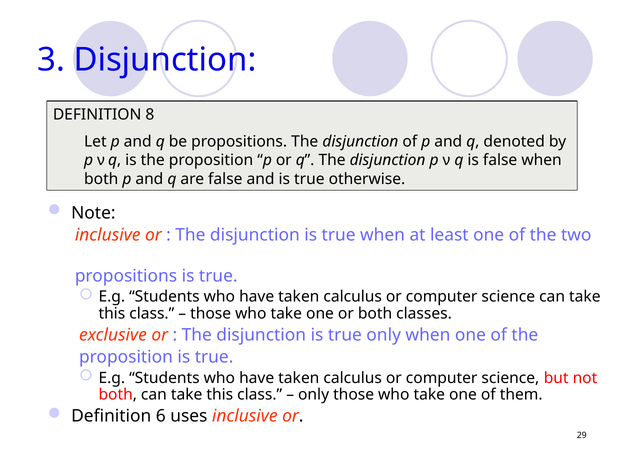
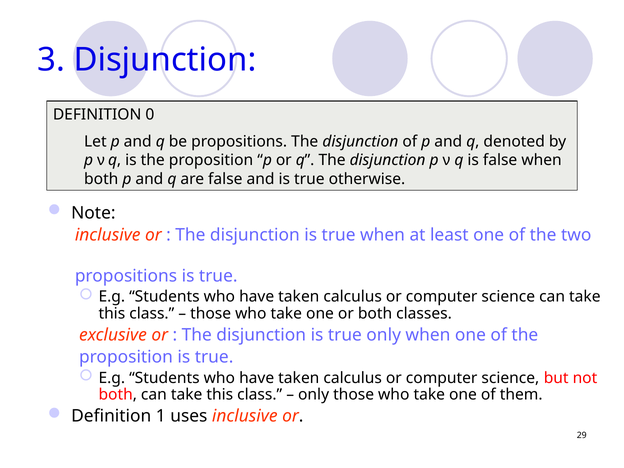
8: 8 -> 0 (150, 115)
6: 6 -> 1 (161, 416)
